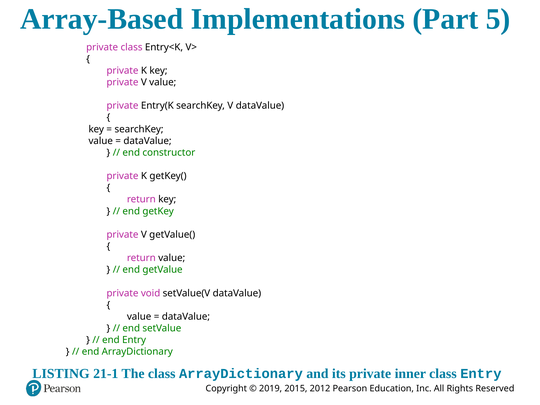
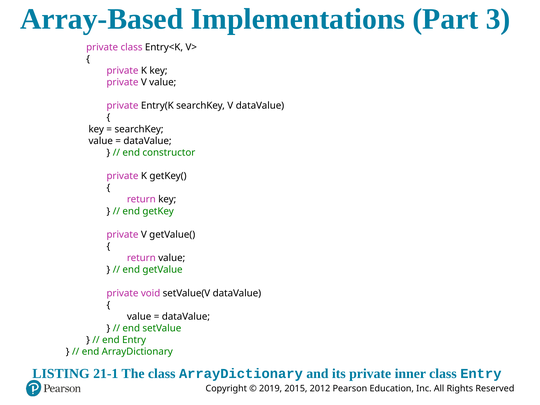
5: 5 -> 3 (498, 19)
